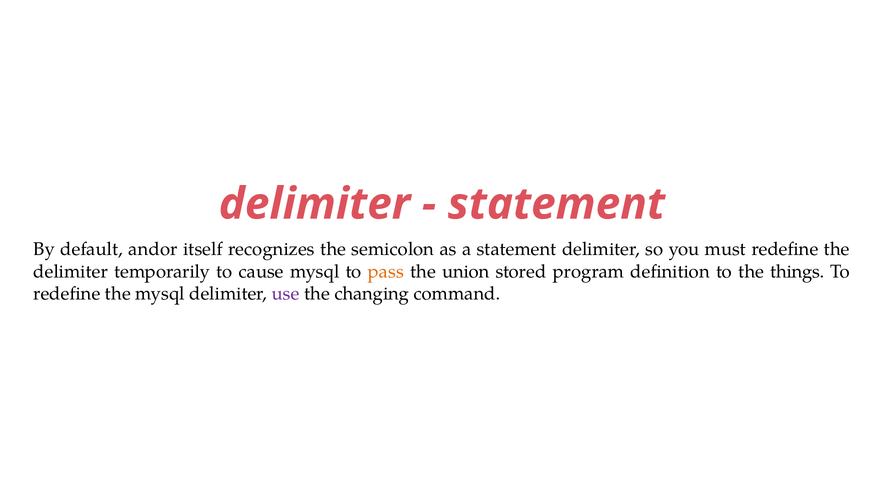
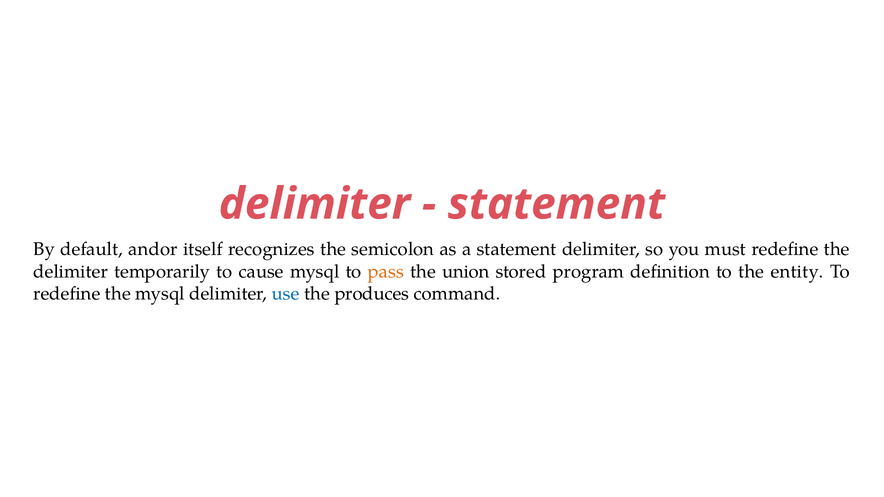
things: things -> entity (797, 272)
use colour: purple -> blue (286, 294)
changing: changing -> produces (372, 294)
